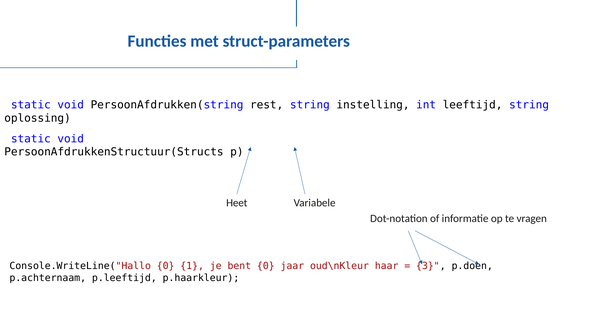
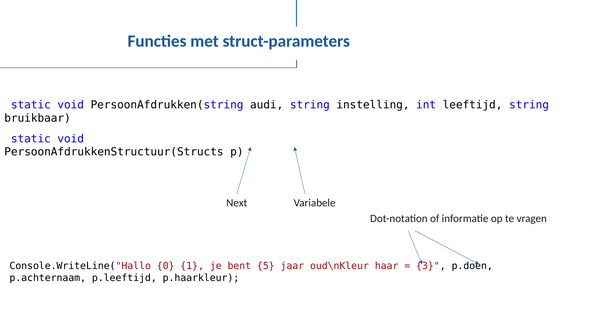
rest: rest -> audi (267, 105)
oplossing: oplossing -> bruikbaar (38, 118)
Heet: Heet -> Next (237, 203)
bent 0: 0 -> 5 (266, 266)
